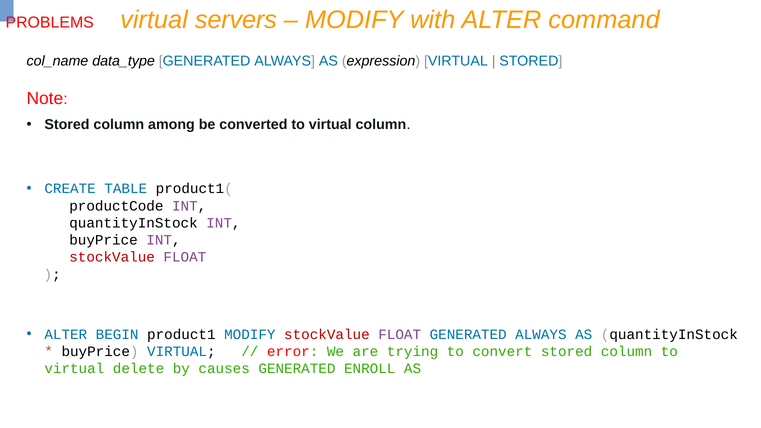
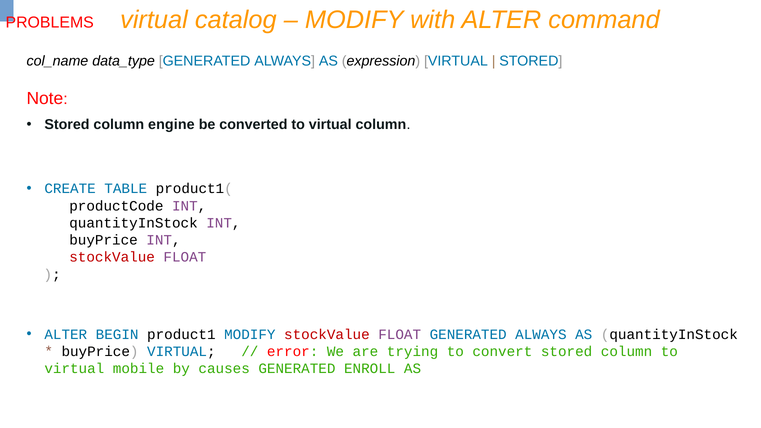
servers: servers -> catalog (236, 20)
among: among -> engine (171, 125)
delete: delete -> mobile (139, 369)
